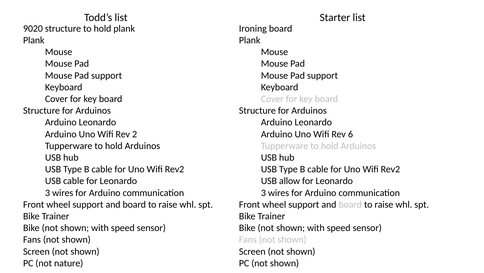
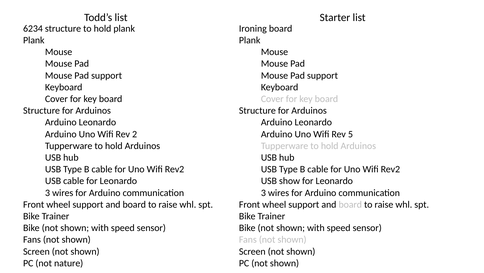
9020: 9020 -> 6234 (33, 28)
6: 6 -> 5 (350, 134)
allow: allow -> show (290, 181)
